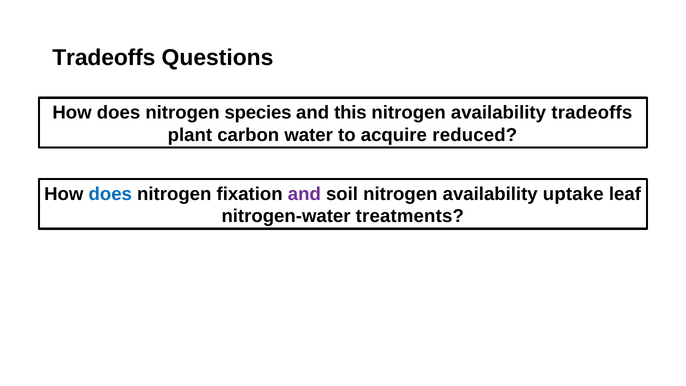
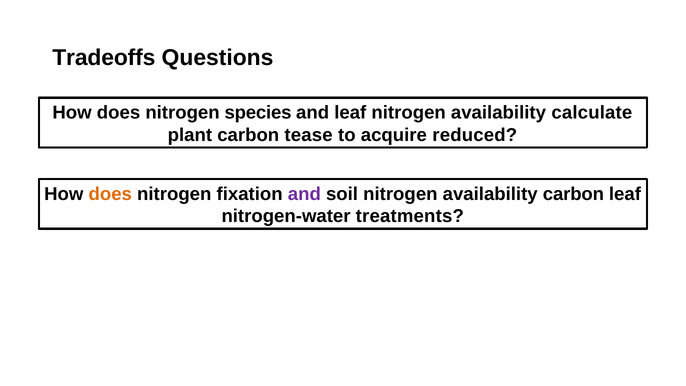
and this: this -> leaf (350, 113)
availability tradeoffs: tradeoffs -> calculate (592, 113)
water: water -> tease (309, 135)
does colour: blue -> orange (110, 194)
availability uptake: uptake -> carbon (573, 194)
